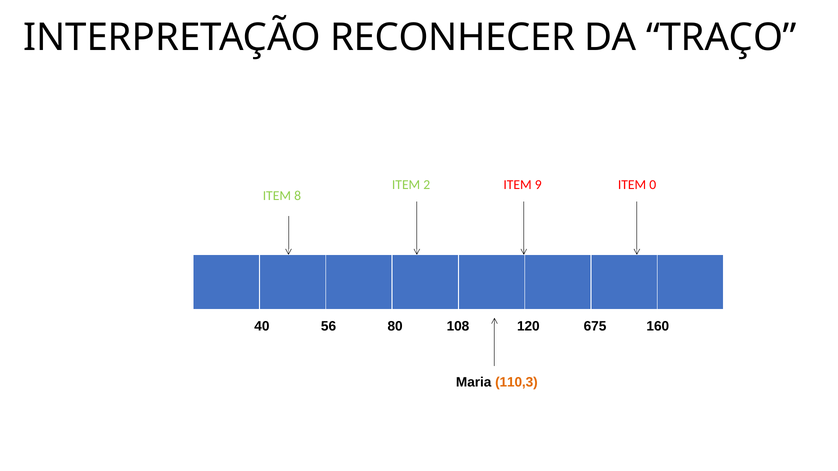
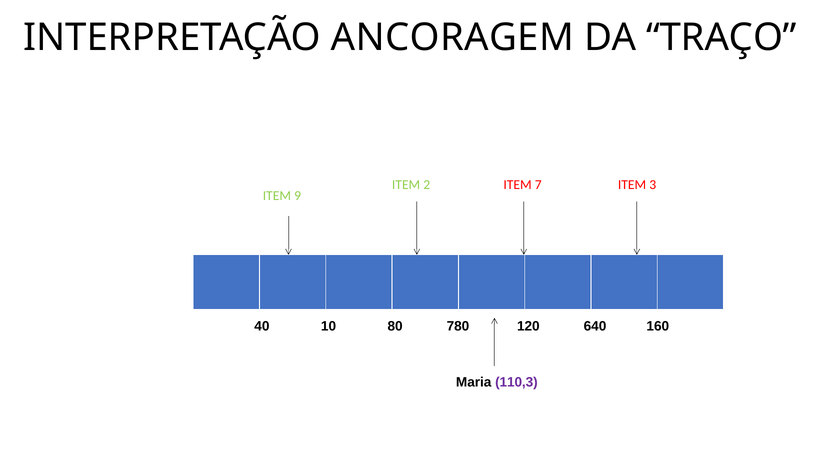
RECONHECER: RECONHECER -> ANCORAGEM (452, 37)
0: 0 -> 3 (653, 185)
9: 9 -> 7 (538, 185)
8: 8 -> 9 (298, 196)
56: 56 -> 10 (329, 326)
108: 108 -> 780 (458, 326)
675: 675 -> 640 (595, 326)
110,3 colour: orange -> purple (516, 383)
